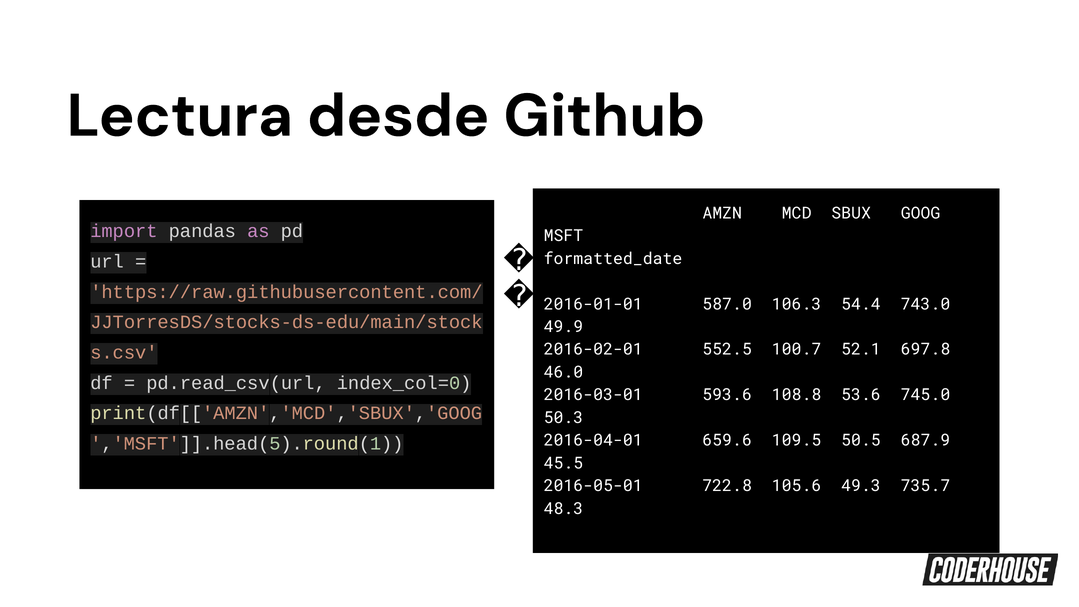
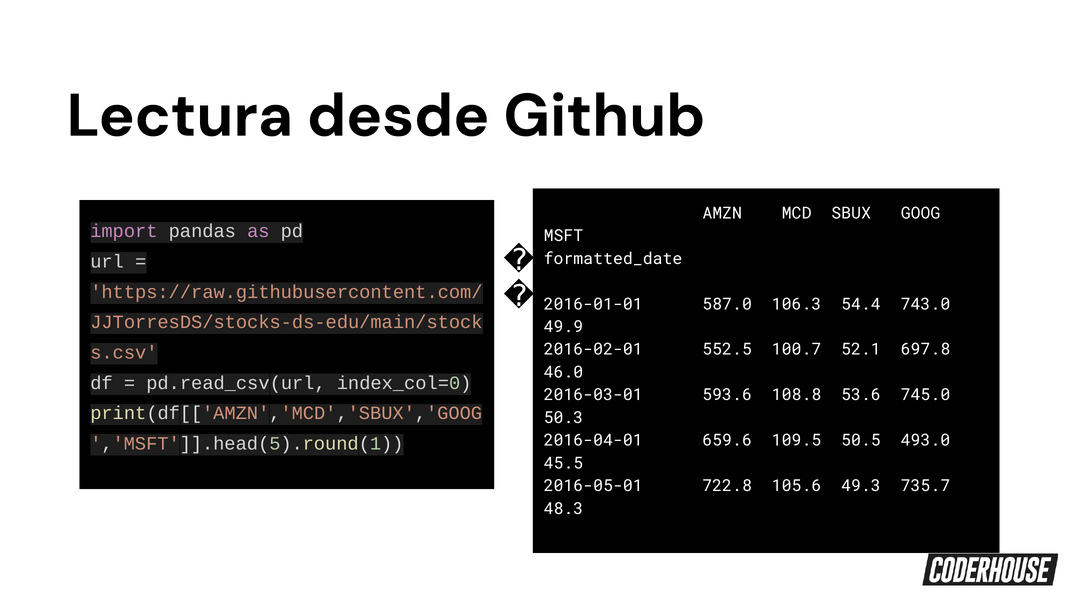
687.9: 687.9 -> 493.0 (925, 440)
